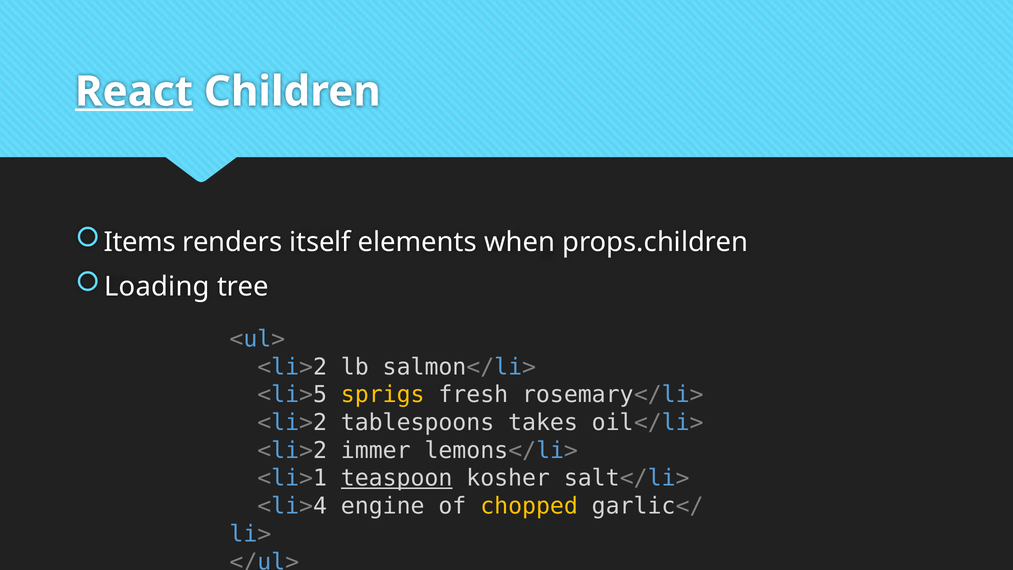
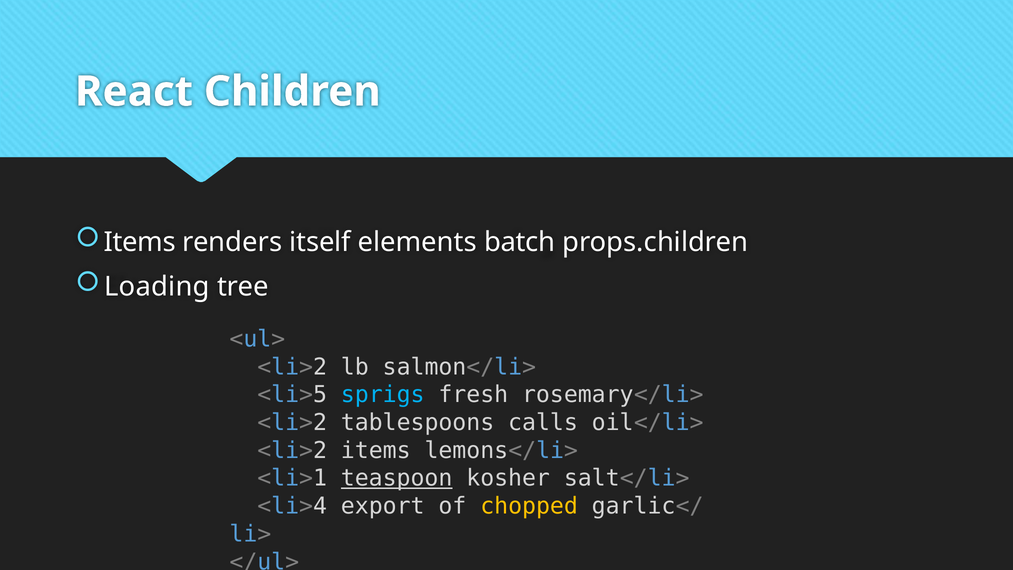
React underline: present -> none (134, 92)
when: when -> batch (520, 242)
sprigs colour: yellow -> light blue (383, 395)
takes: takes -> calls (543, 422)
<li>2 immer: immer -> items (376, 450)
engine: engine -> export (383, 506)
